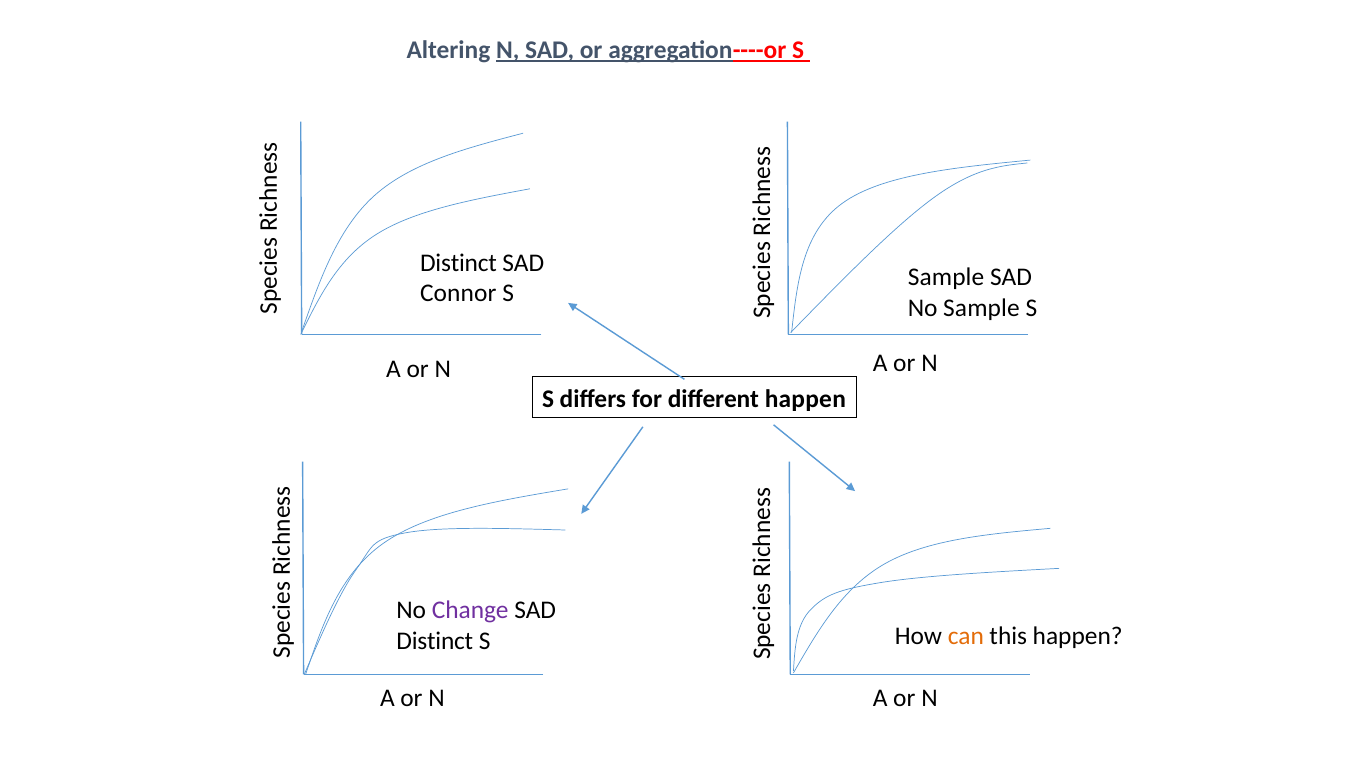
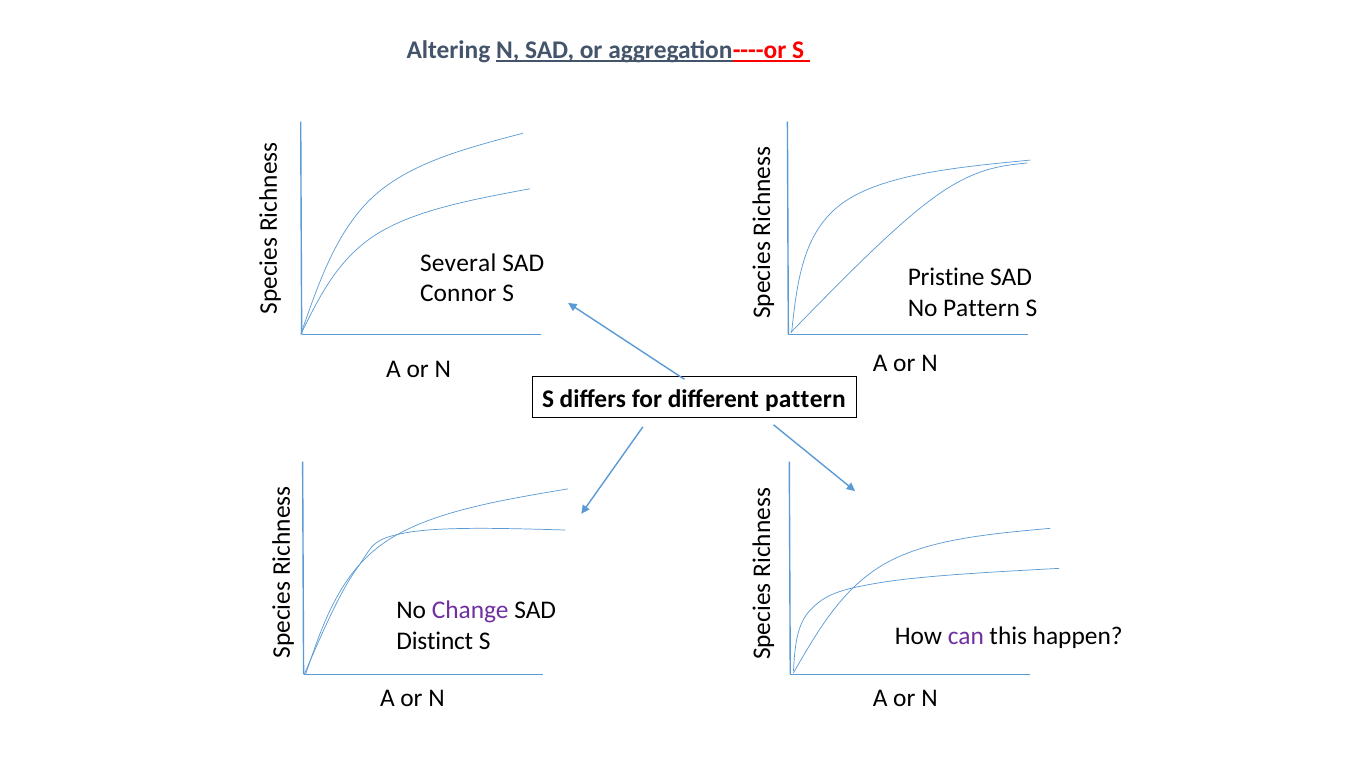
Distinct: Distinct -> Several (458, 263)
Sample: Sample -> Pristine (946, 278)
No Sample: Sample -> Pattern (982, 308)
different happen: happen -> pattern (805, 399)
can colour: orange -> purple (966, 636)
